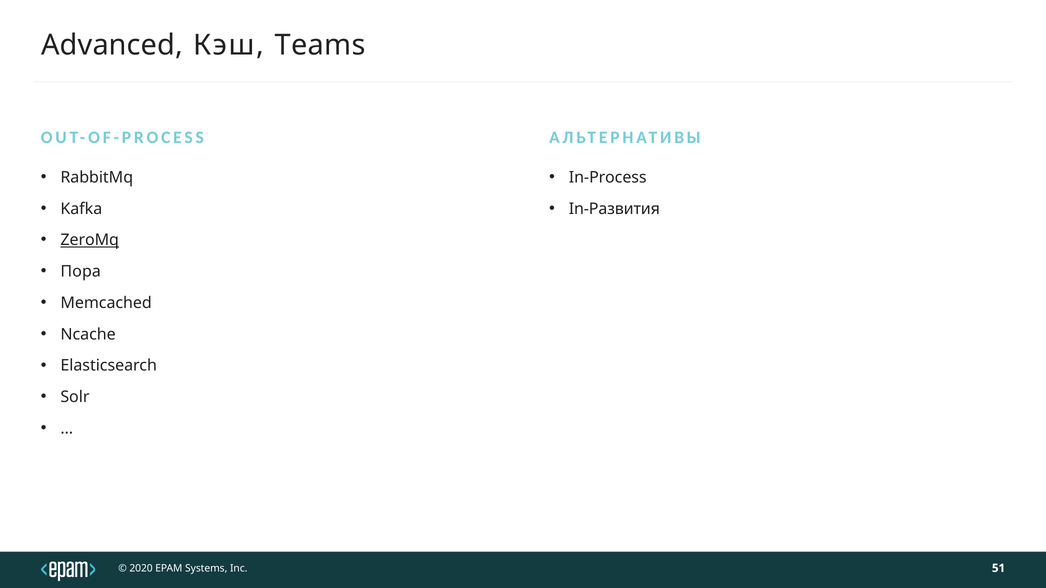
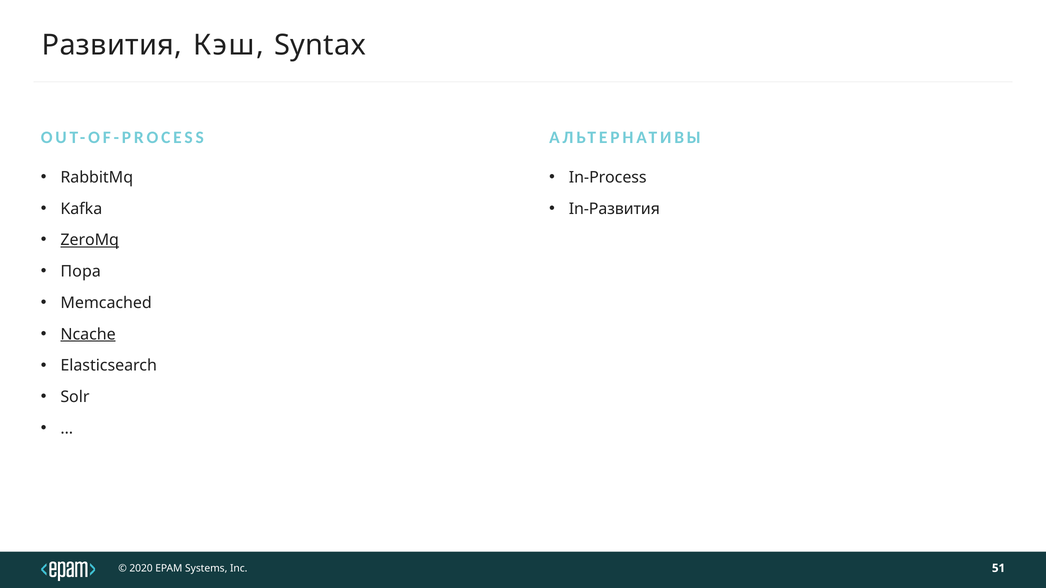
Advanced: Advanced -> Развития (112, 45)
Teams: Teams -> Syntax (320, 45)
Ncache underline: none -> present (88, 335)
